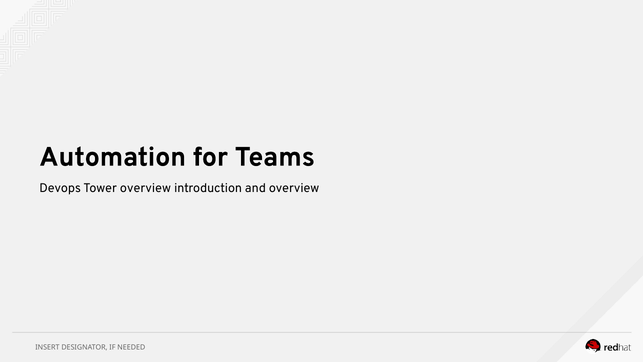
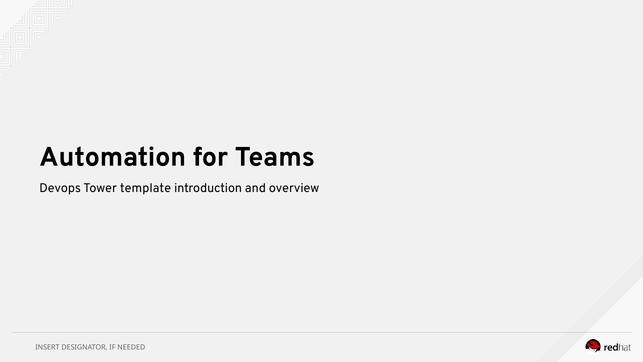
Tower overview: overview -> template (145, 188)
